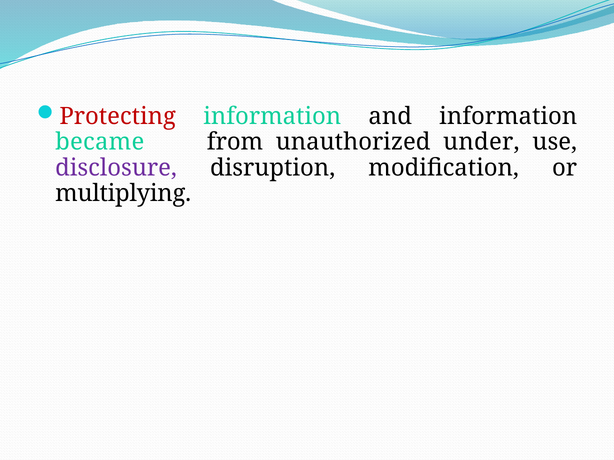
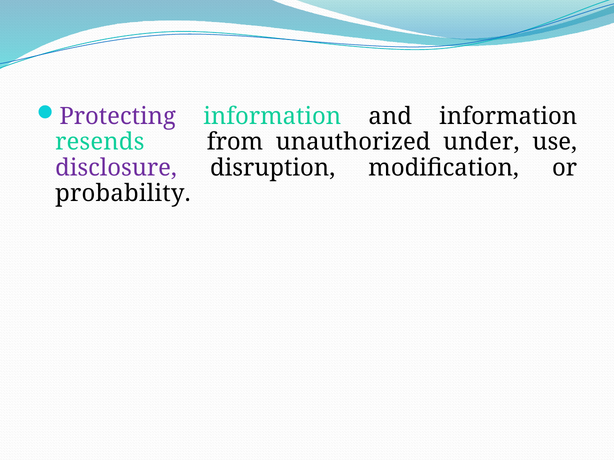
Protecting colour: red -> purple (118, 116)
became: became -> resends (100, 142)
multiplying: multiplying -> probability (123, 194)
